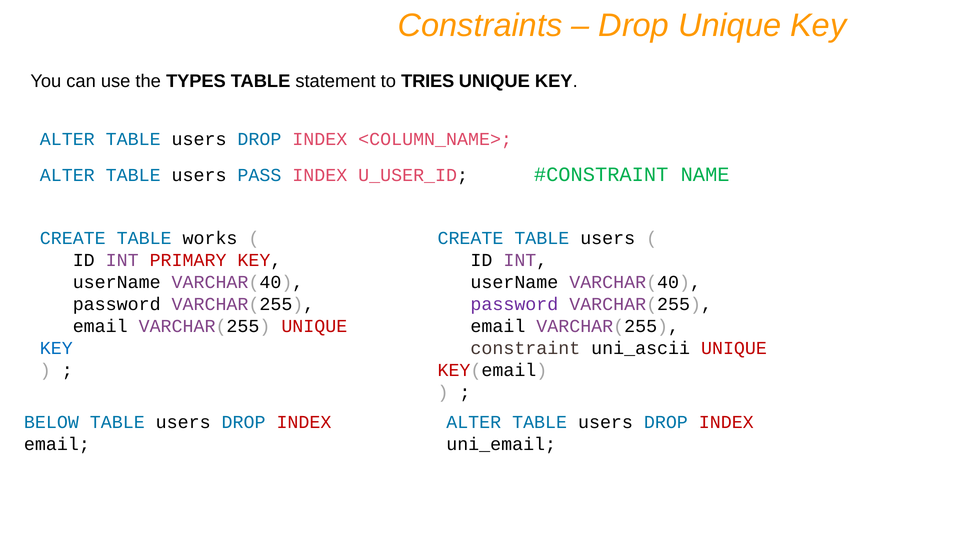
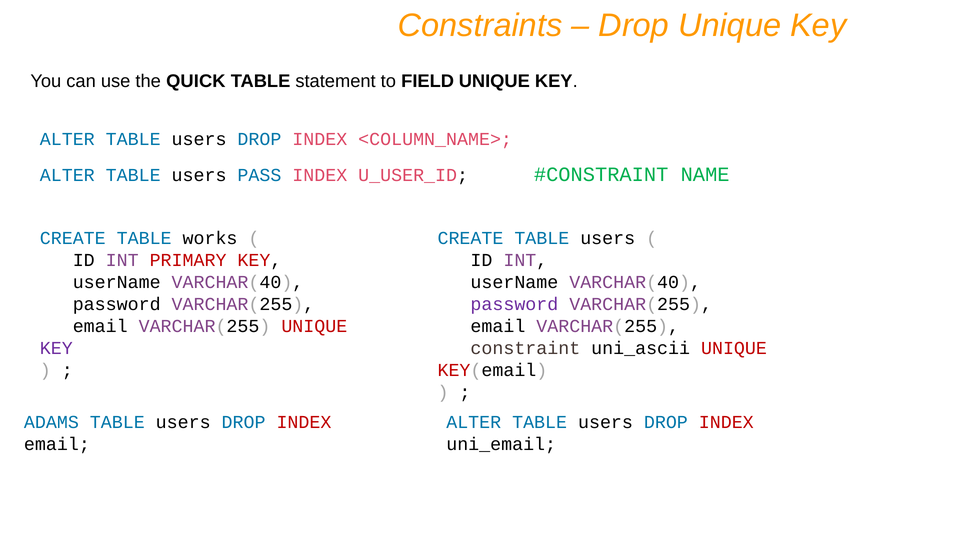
TYPES: TYPES -> QUICK (196, 81)
TRIES: TRIES -> FIELD (428, 81)
KEY colour: blue -> purple (56, 348)
BELOW: BELOW -> ADAMS (51, 422)
